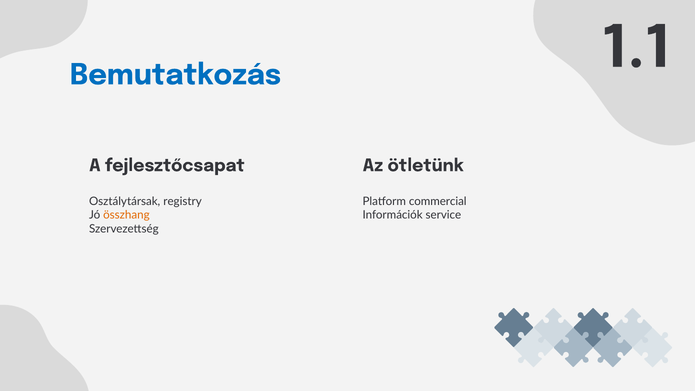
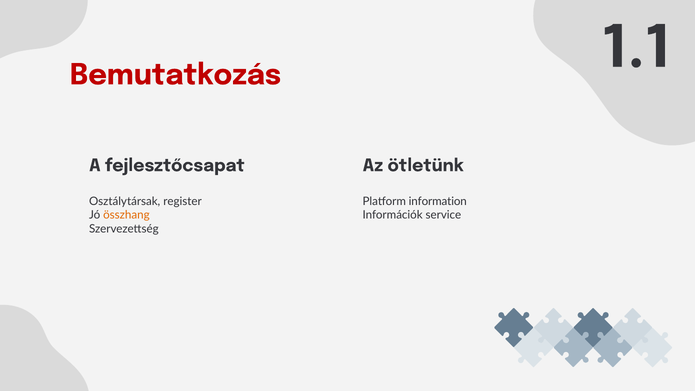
Bemutatkozás colour: blue -> red (175, 75)
registry: registry -> register (183, 201)
commercial: commercial -> information (438, 201)
